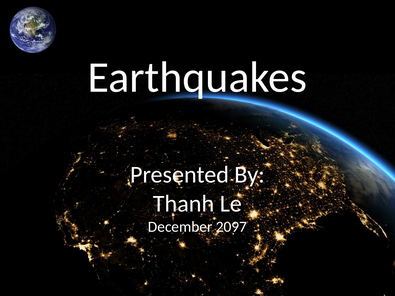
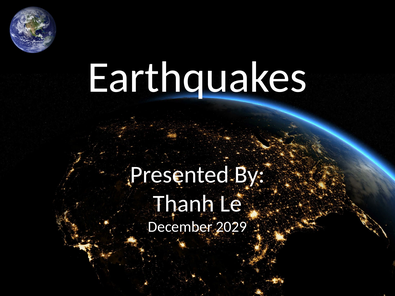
2097: 2097 -> 2029 (231, 227)
